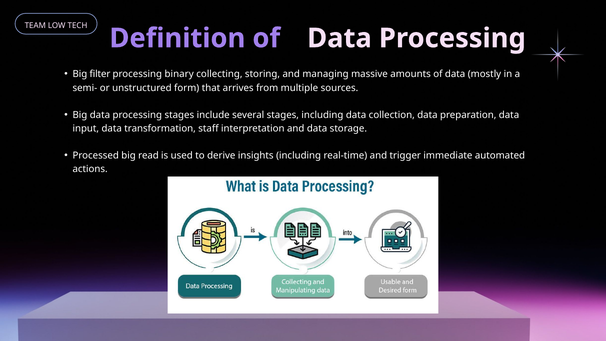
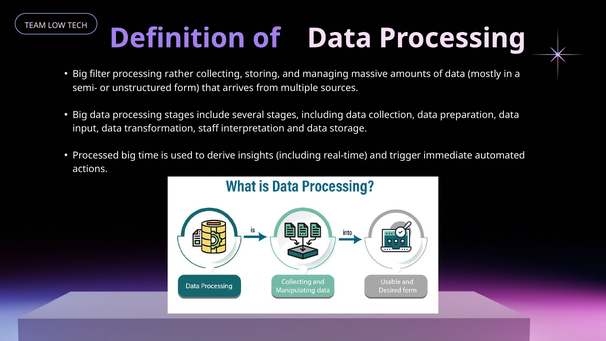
binary: binary -> rather (179, 74)
read: read -> time (148, 156)
